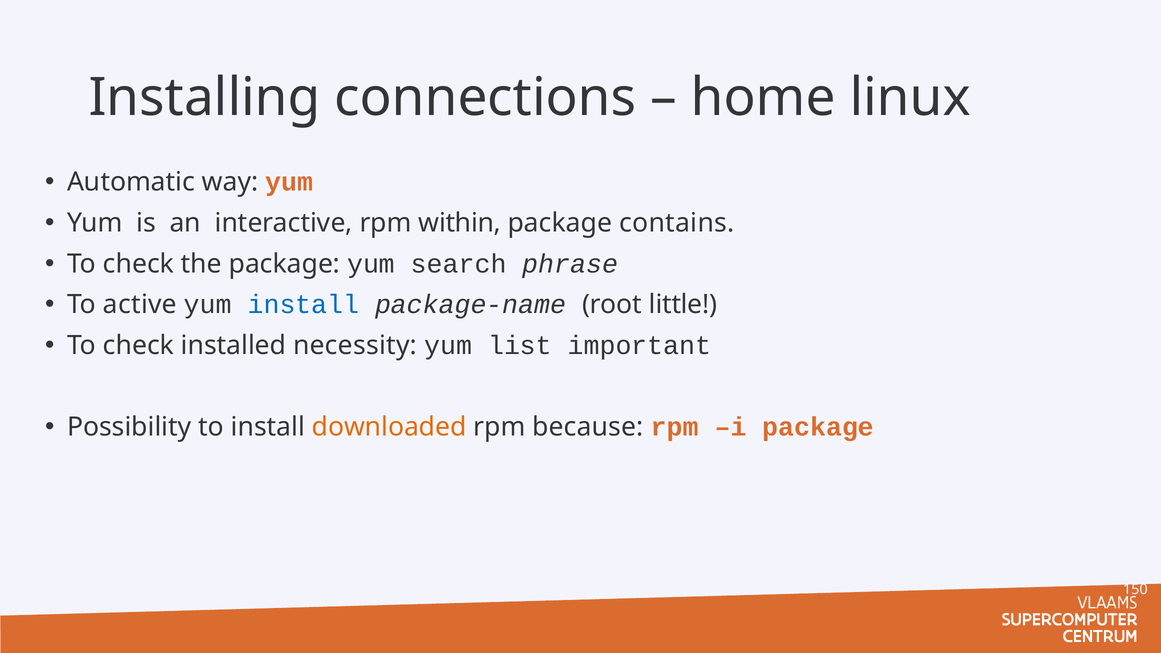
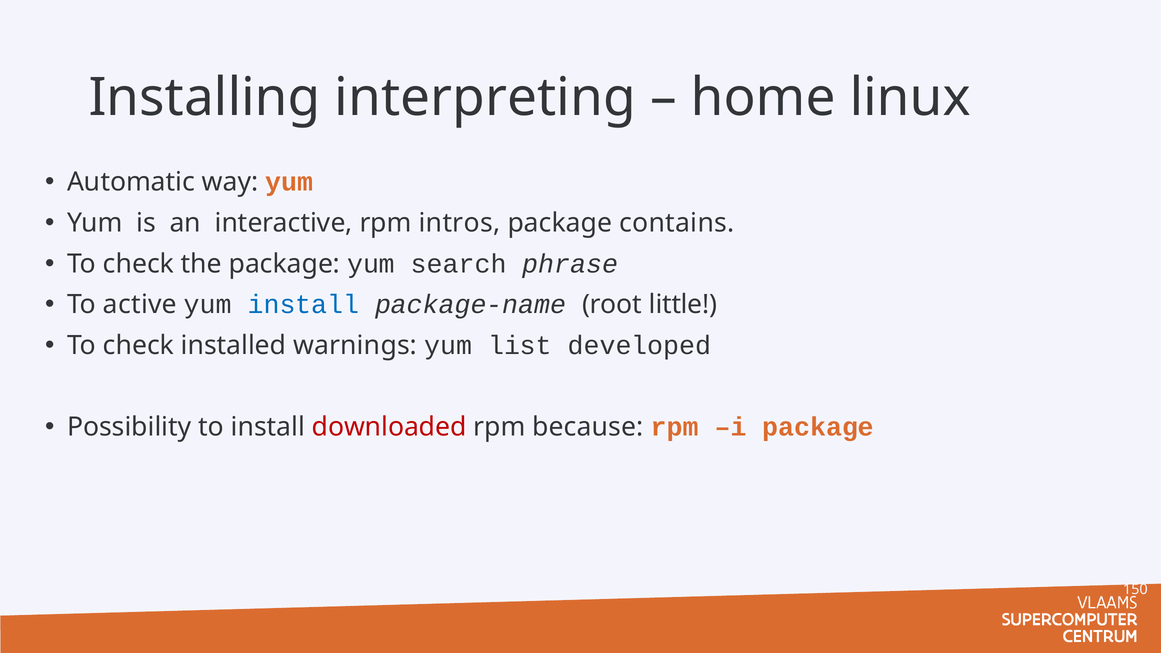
connections: connections -> interpreting (485, 98)
within: within -> intros (459, 223)
necessity: necessity -> warnings (355, 345)
important: important -> developed (639, 345)
downloaded colour: orange -> red (389, 427)
